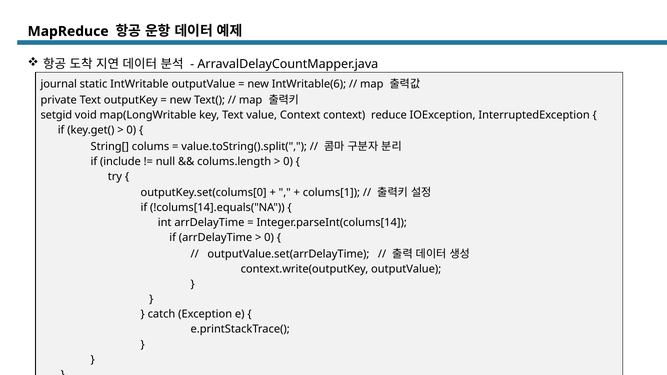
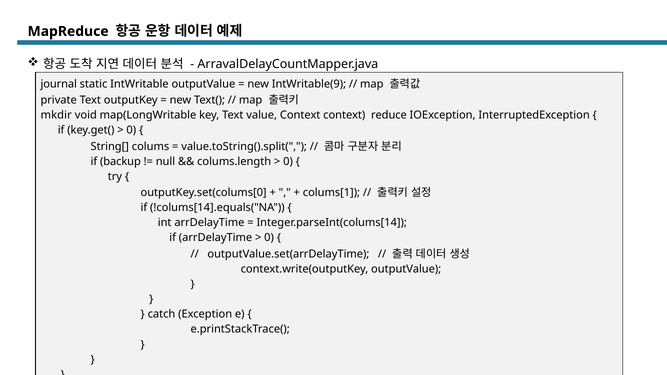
IntWritable(6: IntWritable(6 -> IntWritable(9 (309, 84)
setgid: setgid -> mkdir (56, 115)
include: include -> backup (120, 162)
